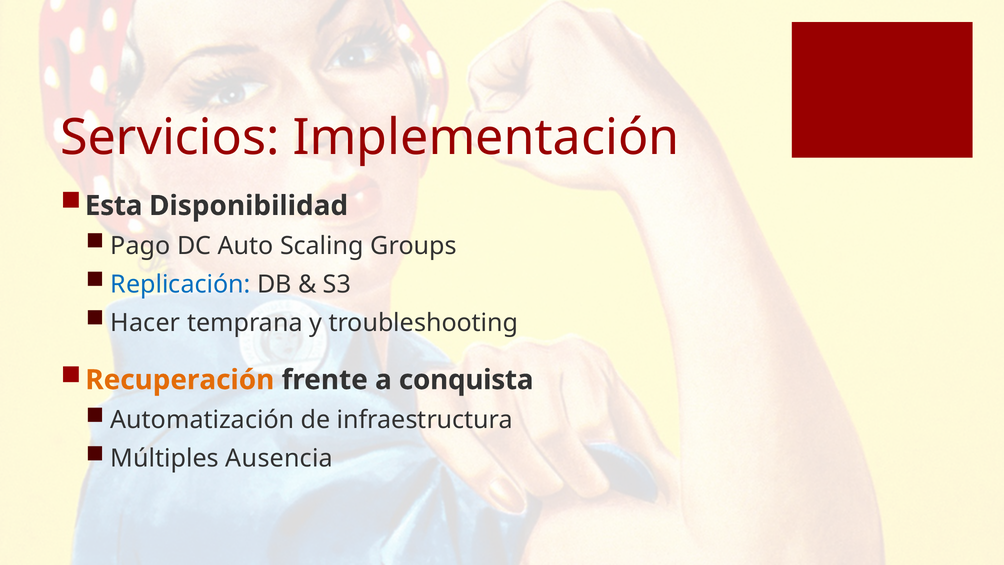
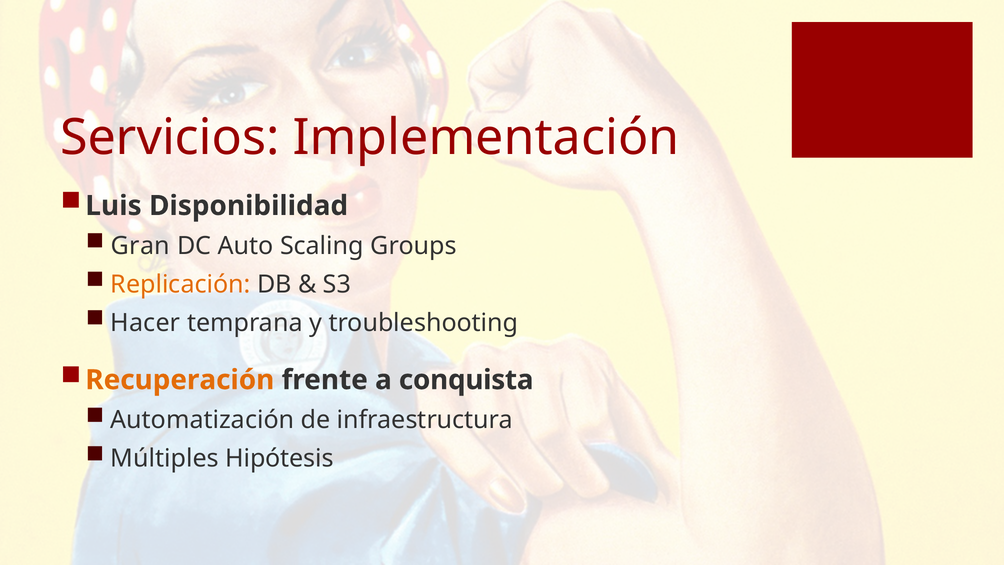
Esta: Esta -> Luis (113, 206)
Pago: Pago -> Gran (140, 246)
Replicación colour: blue -> orange (180, 284)
Ausencia: Ausencia -> Hipótesis (279, 458)
